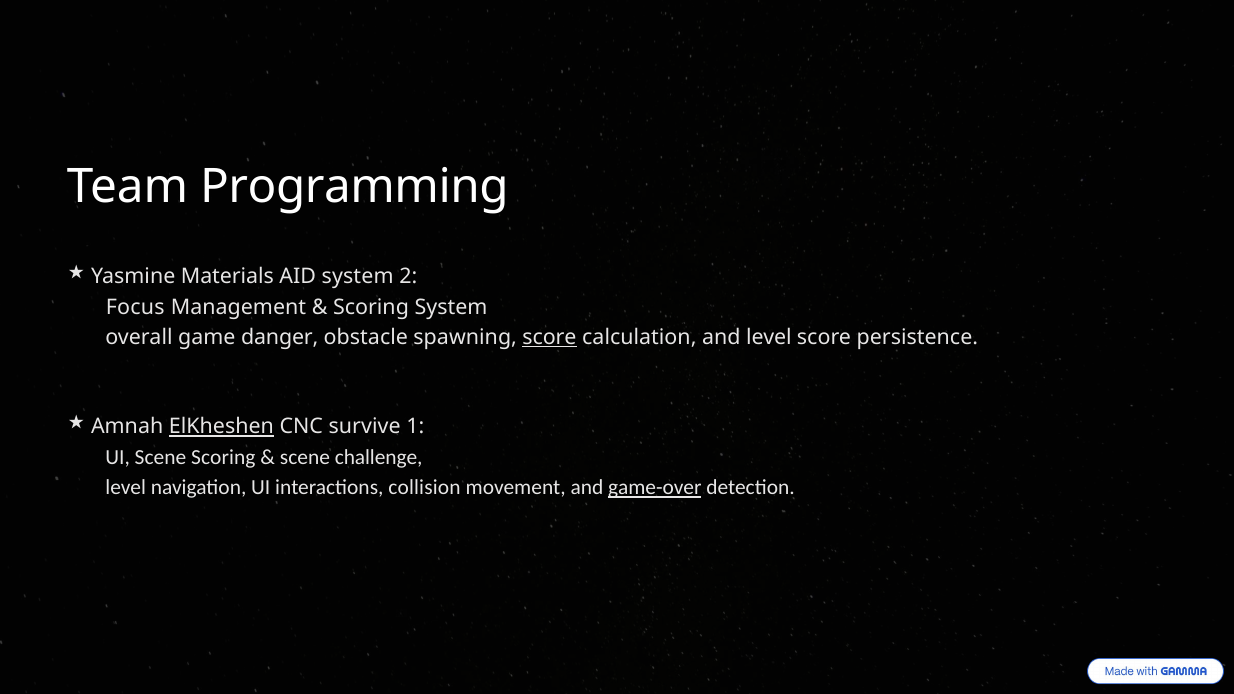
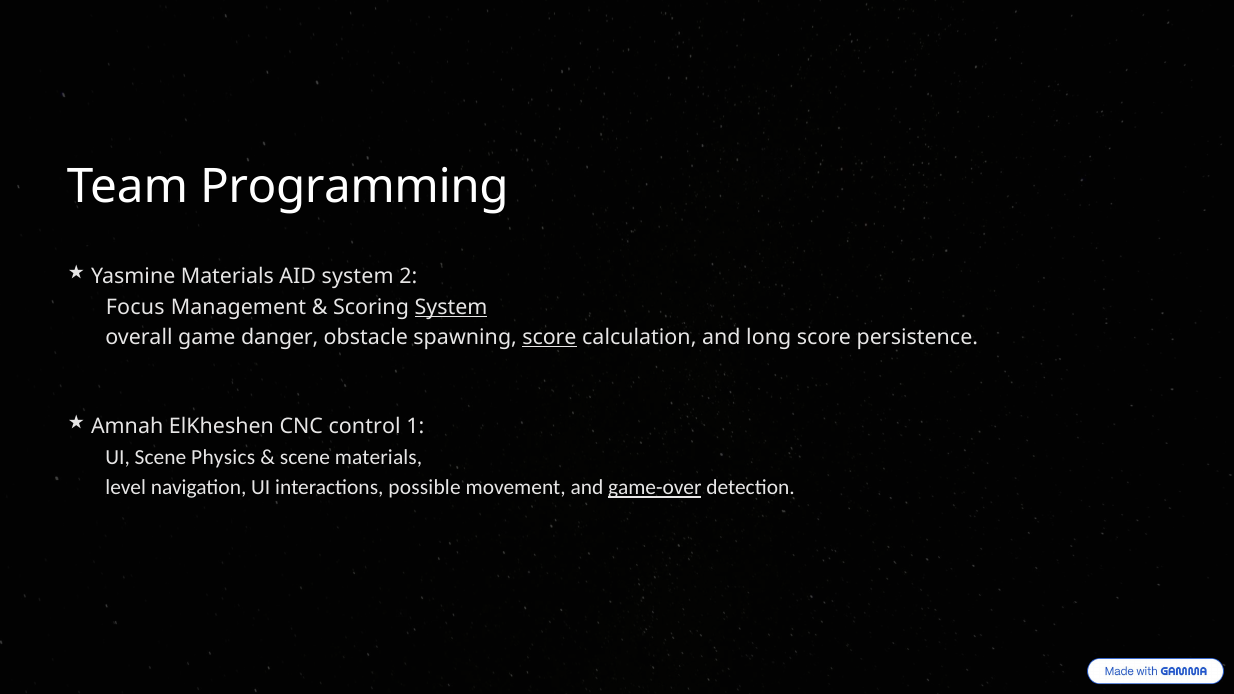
System underline: none -> present (451, 307)
and level: level -> long (769, 338)
ElKheshen underline: present -> none (221, 427)
survive: survive -> control (365, 427)
Scene Scoring: Scoring -> Physics (223, 457)
scene challenge: challenge -> materials (379, 457)
collision: collision -> possible (425, 488)
